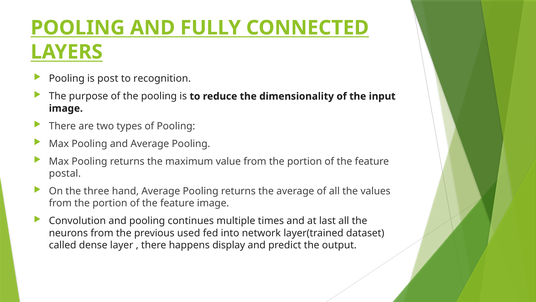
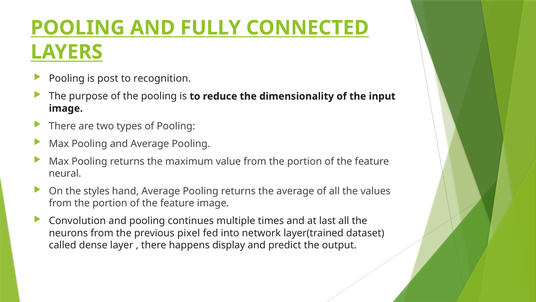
postal: postal -> neural (65, 173)
three: three -> styles (97, 191)
used: used -> pixel (189, 233)
